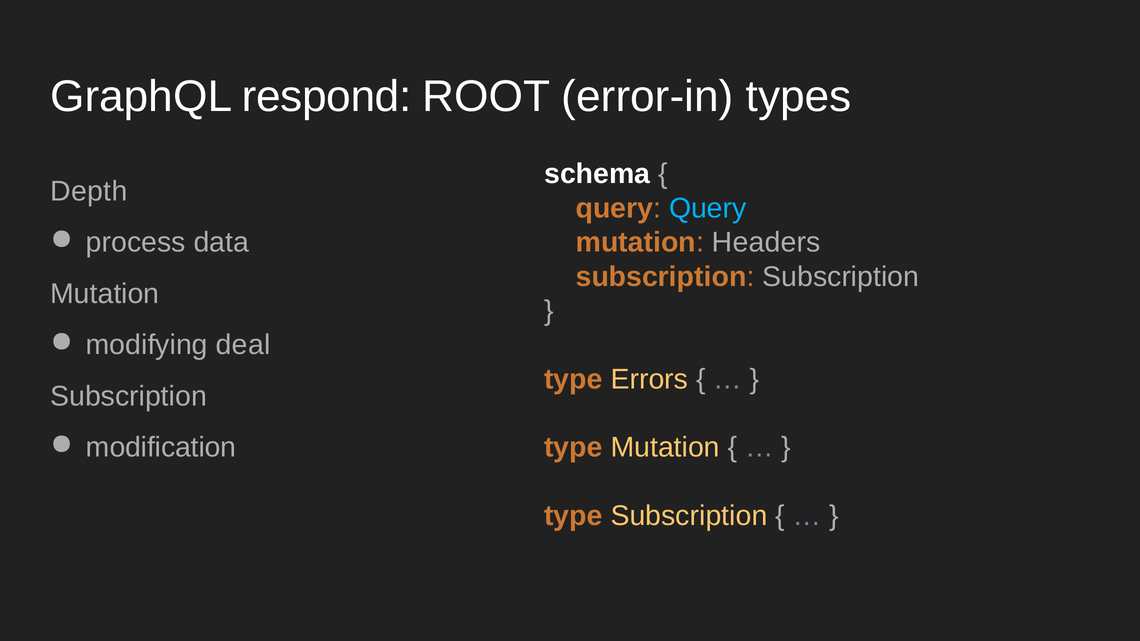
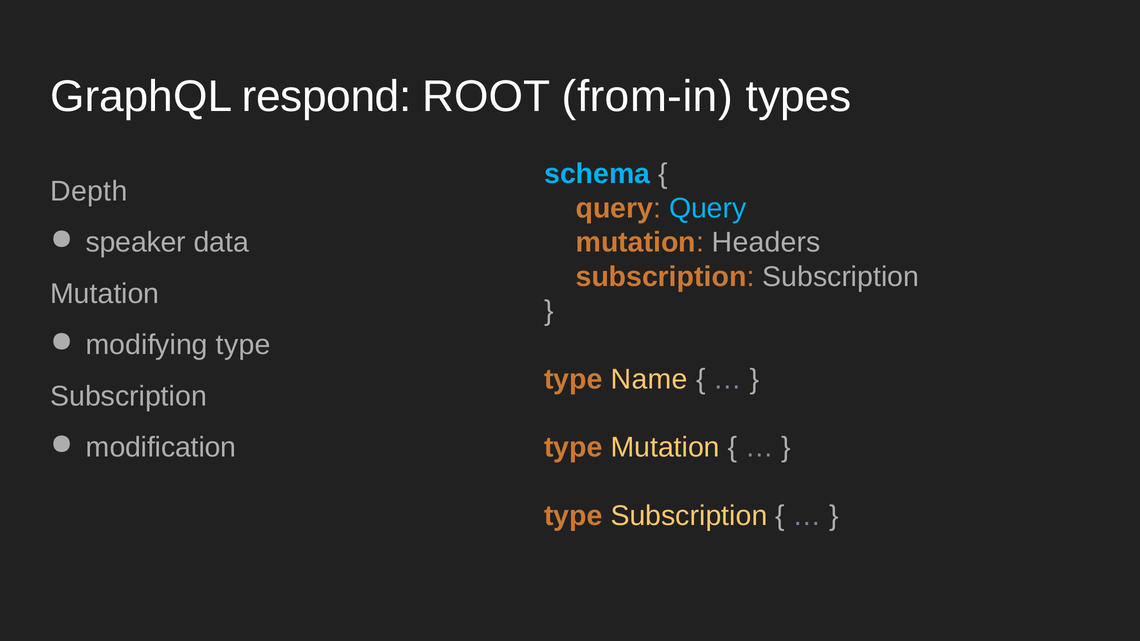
error-in: error-in -> from-in (647, 97)
schema colour: white -> light blue (597, 174)
process: process -> speaker (136, 243)
modifying deal: deal -> type (243, 345)
Errors: Errors -> Name (649, 379)
